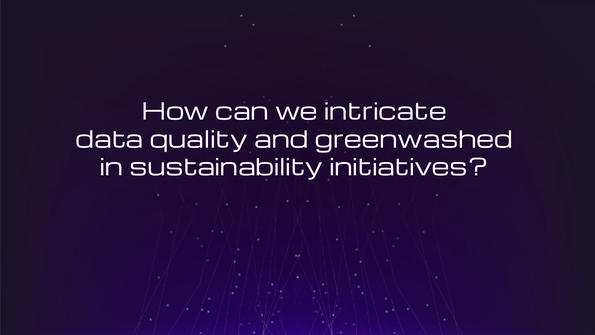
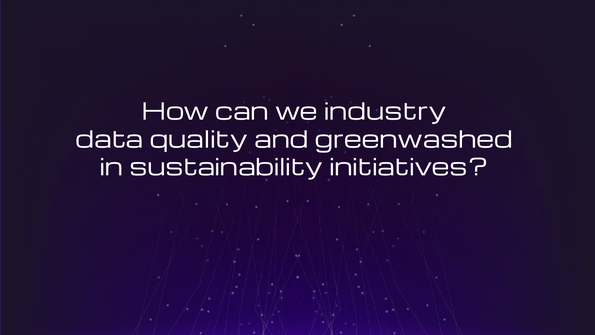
intricate: intricate -> industry (385, 112)
